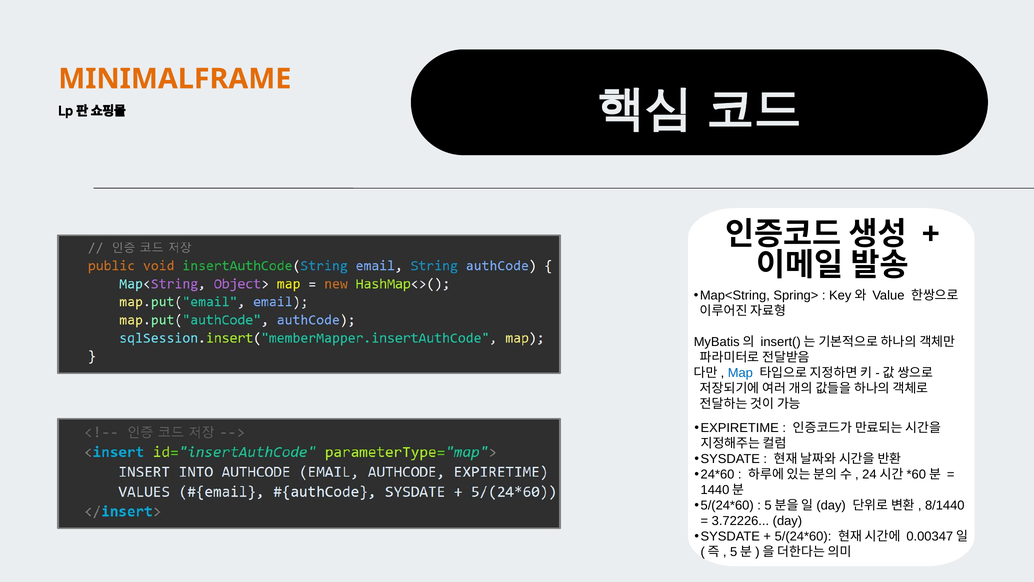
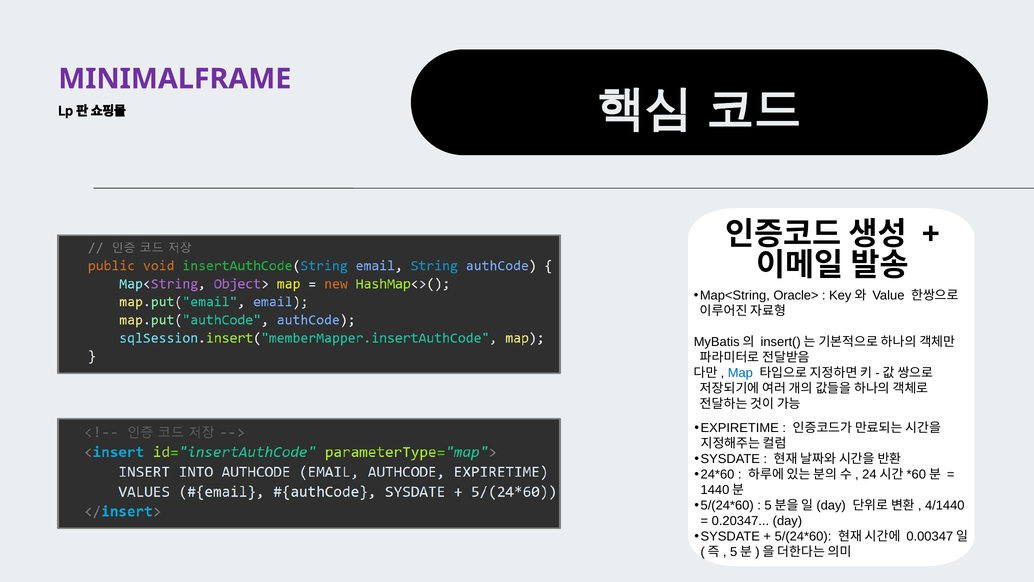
MINIMALFRAME colour: orange -> purple (175, 79)
Spring>: Spring> -> Oracle> (796, 295)
8/1440: 8/1440 -> 4/1440 (945, 505)
3.72226: 3.72226 -> 0.20347 (740, 521)
